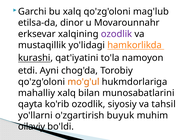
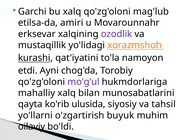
dinor: dinor -> amiri (72, 23)
hamkorlikda: hamkorlikda -> xorazmshoh (135, 45)
mo'g'ul colour: orange -> purple (83, 82)
ko'rib ozodlik: ozodlik -> ulusida (89, 104)
